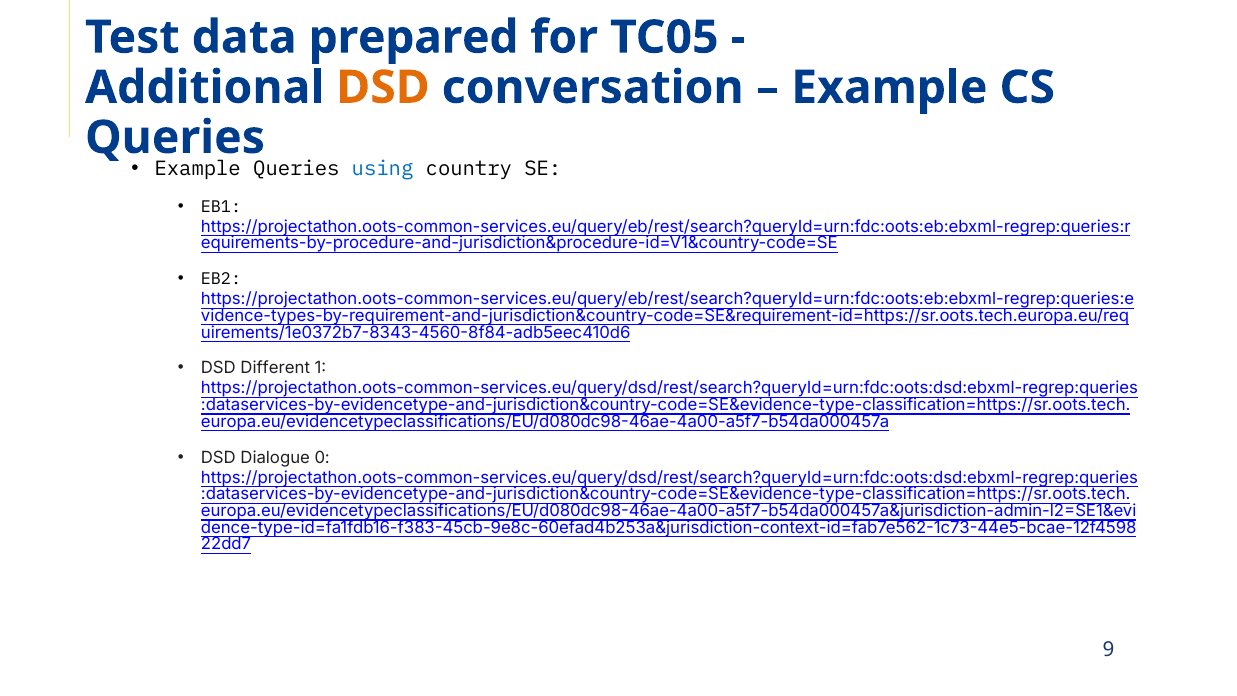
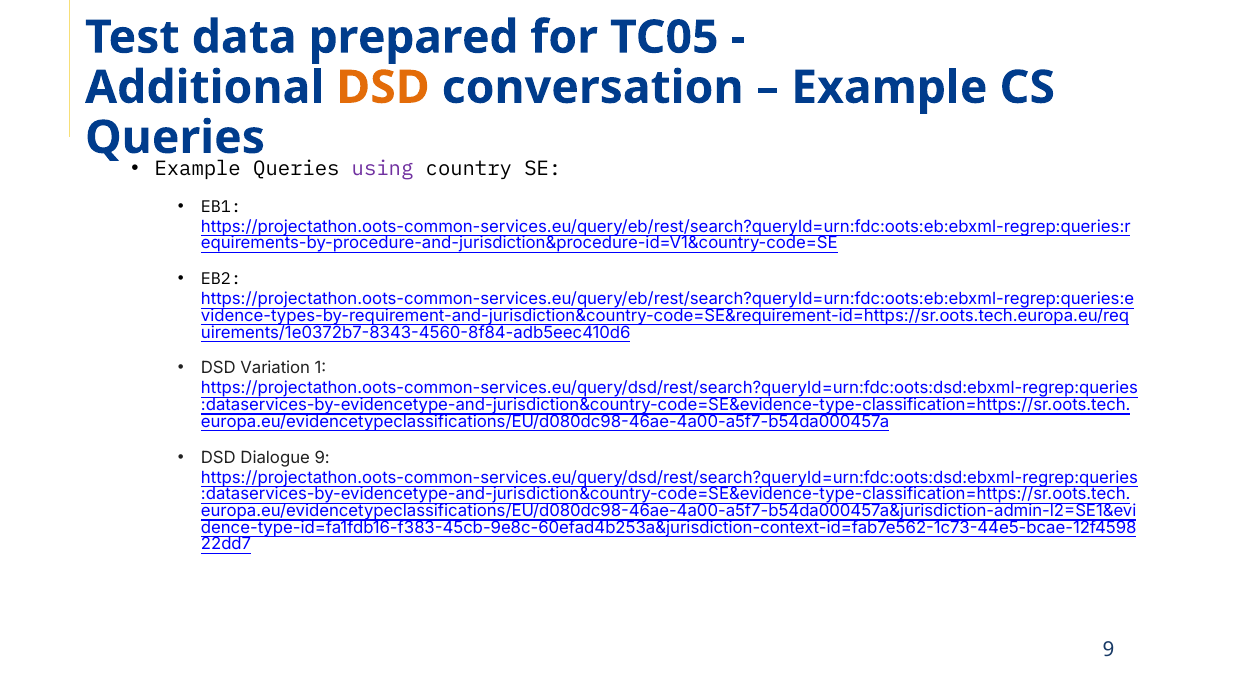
using colour: blue -> purple (383, 169)
Different: Different -> Variation (275, 368)
Dialogue 0: 0 -> 9 (322, 457)
